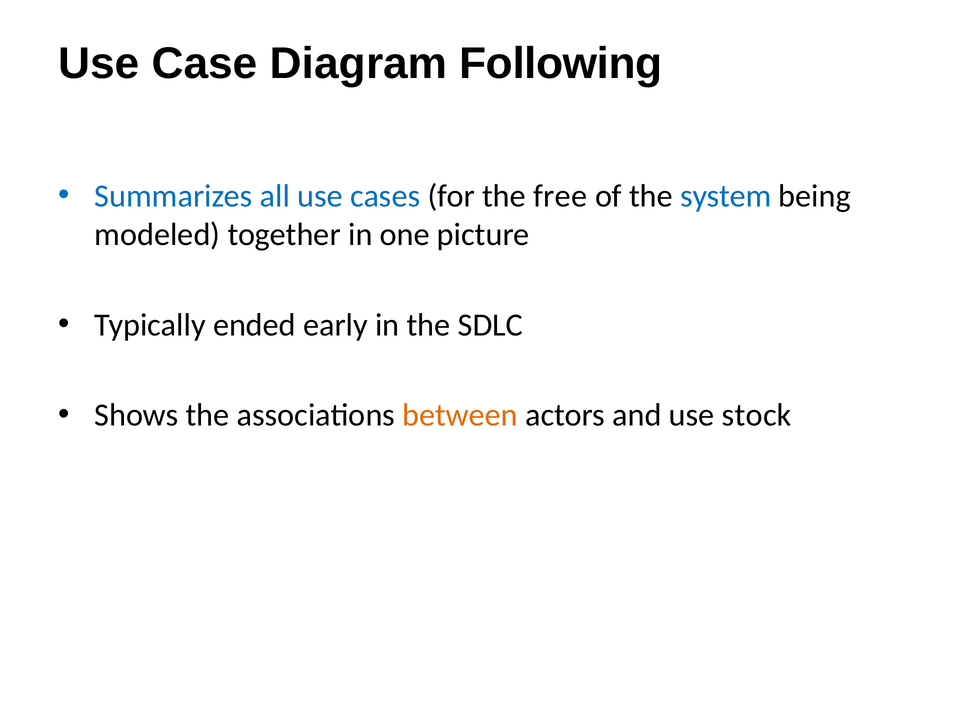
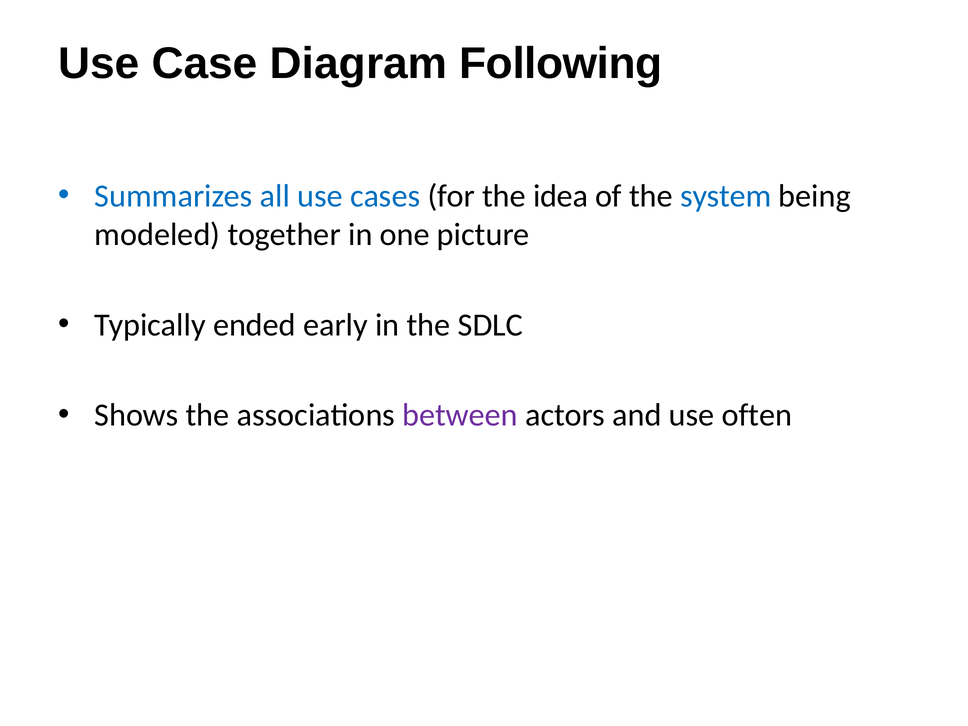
free: free -> idea (561, 196)
between colour: orange -> purple (460, 415)
stock: stock -> often (757, 415)
